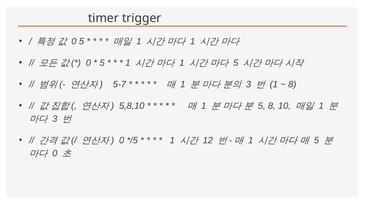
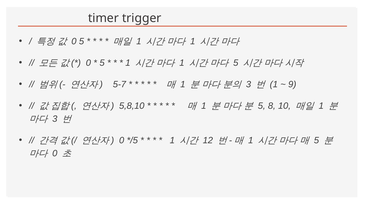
8: 8 -> 9 (292, 84)
